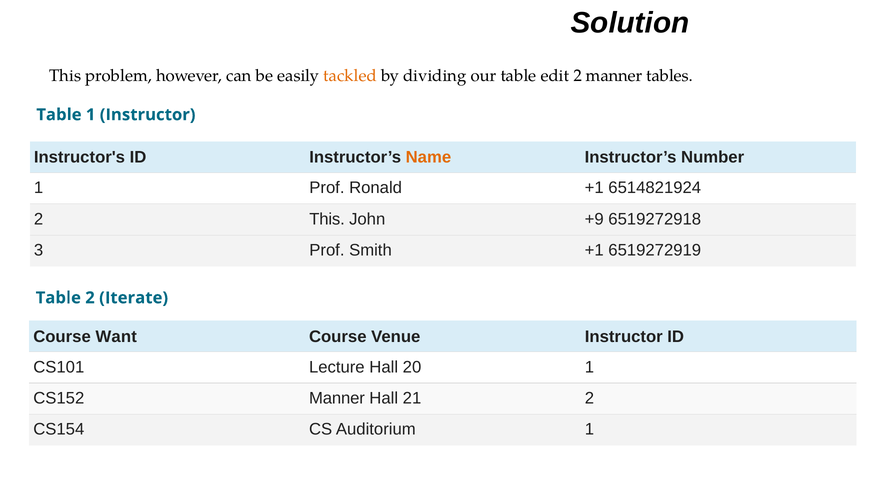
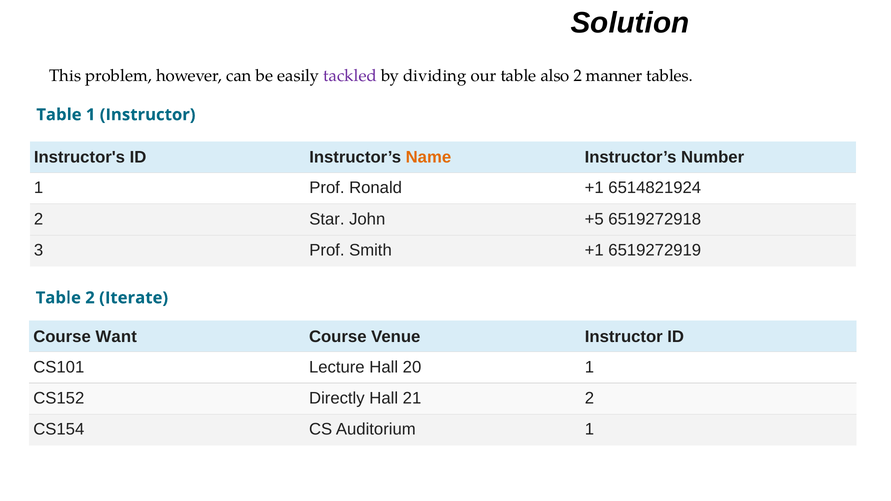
tackled colour: orange -> purple (350, 76)
edit: edit -> also (555, 76)
2 This: This -> Star (327, 219)
+9: +9 -> +5 (594, 219)
CS152 Manner: Manner -> Directly (337, 398)
